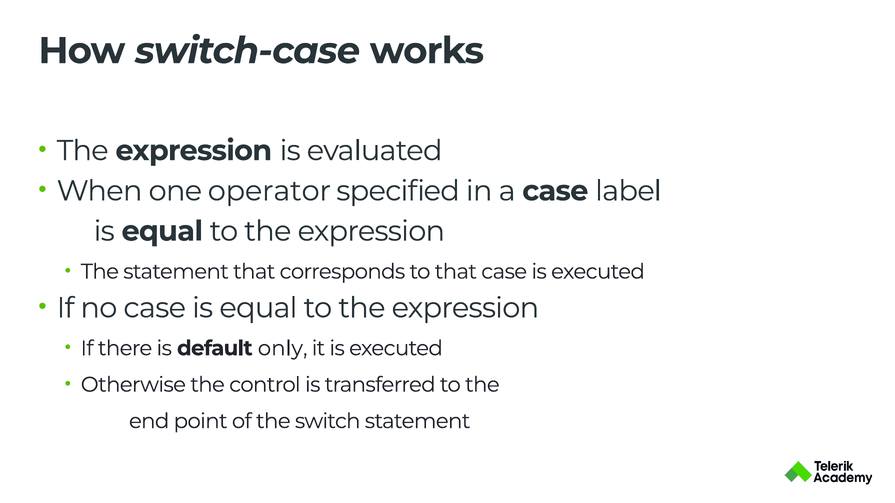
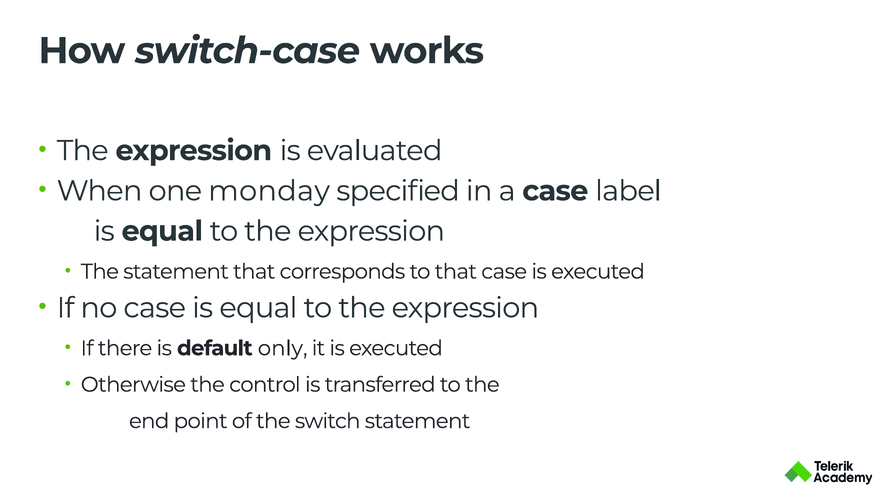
operator: operator -> monday (269, 191)
